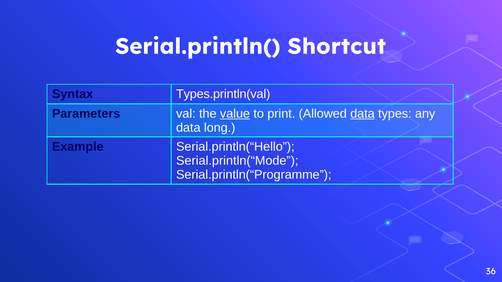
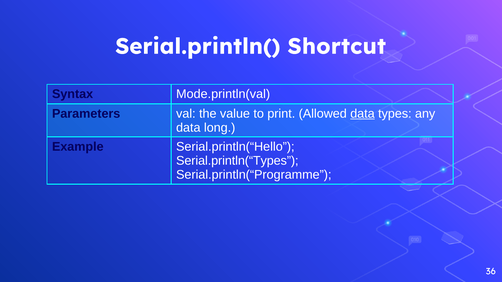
Types.println(val: Types.println(val -> Mode.println(val (223, 94)
value underline: present -> none (235, 114)
Serial.println(“Mode: Serial.println(“Mode -> Serial.println(“Types (237, 161)
